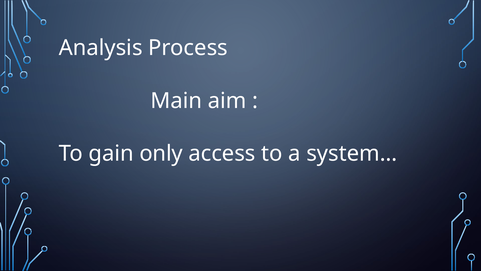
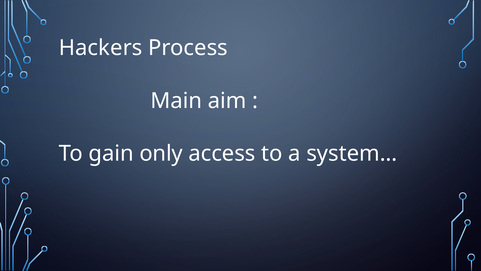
Analysis: Analysis -> Hackers (101, 48)
